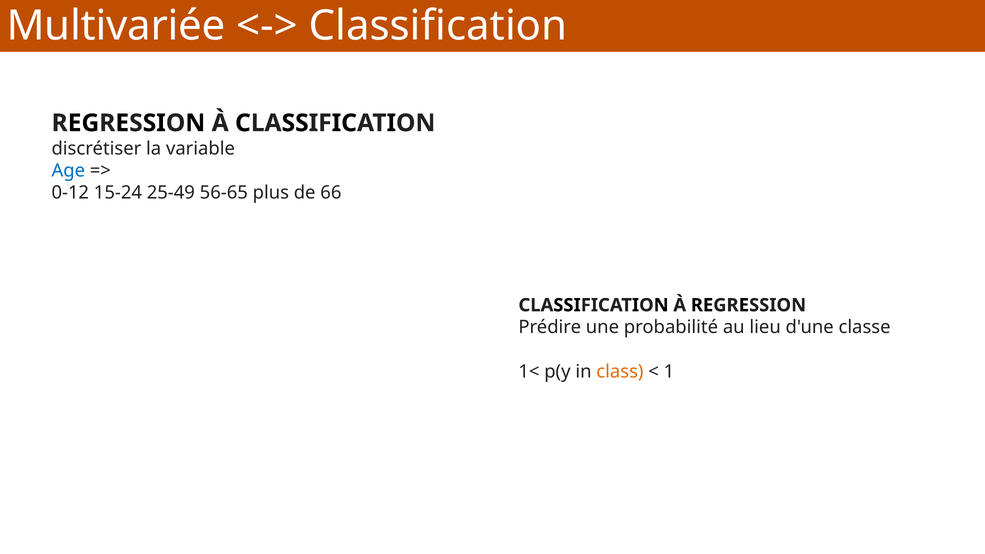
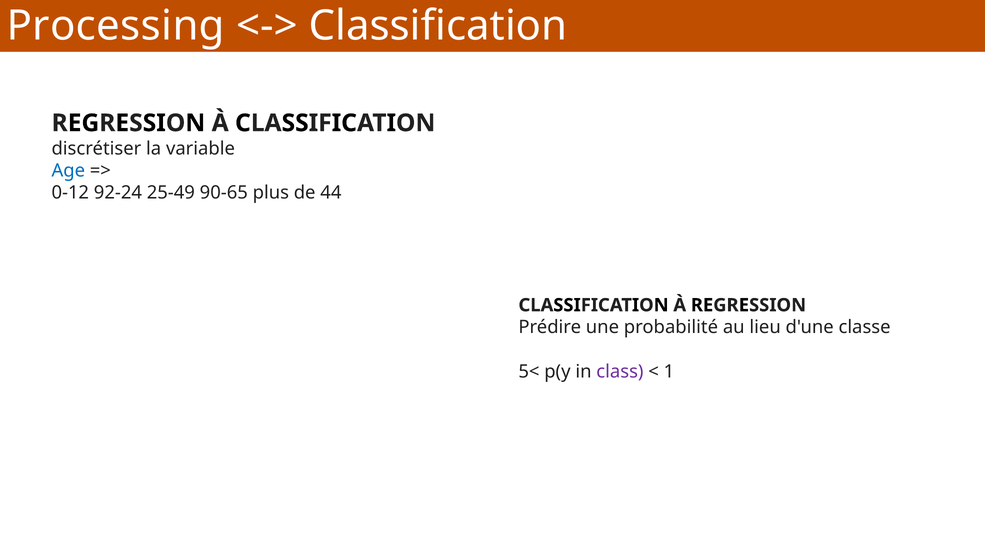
Multivariée: Multivariée -> Processing (116, 26)
15-24: 15-24 -> 92-24 (118, 193)
56-65: 56-65 -> 90-65 (224, 193)
66: 66 -> 44 (331, 193)
1<: 1< -> 5< (529, 372)
class colour: orange -> purple (620, 372)
